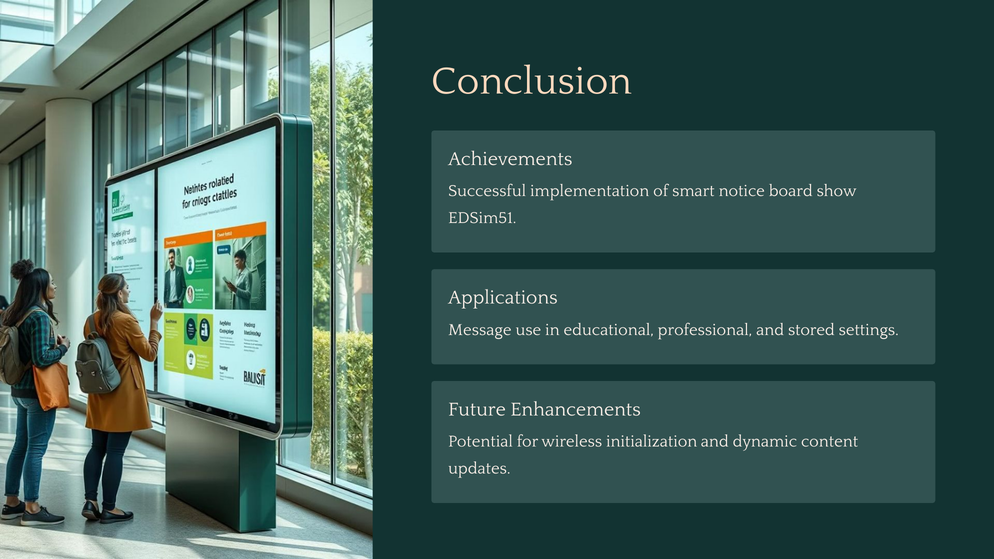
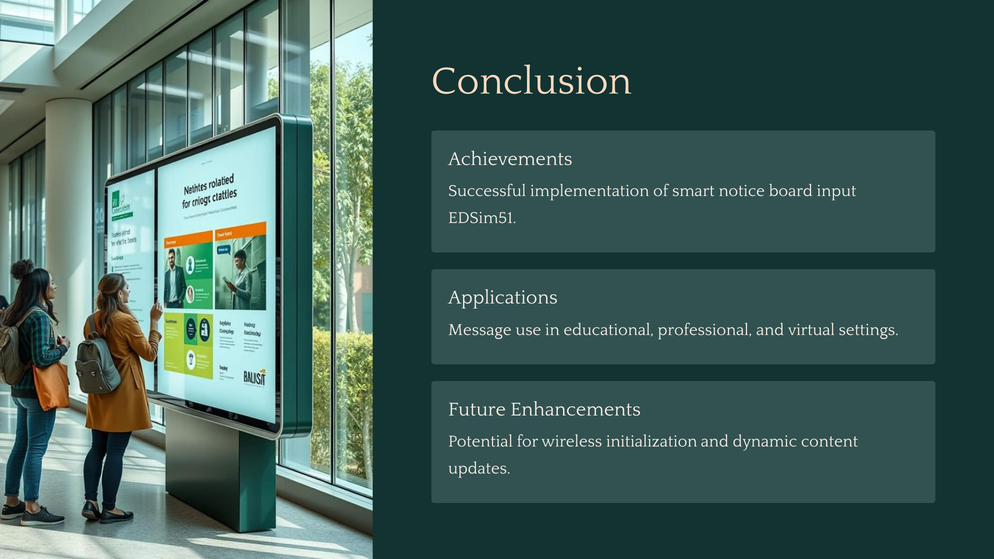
show: show -> input (837, 191)
stored: stored -> virtual (811, 330)
